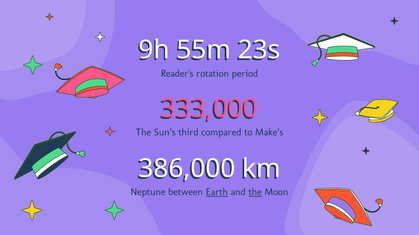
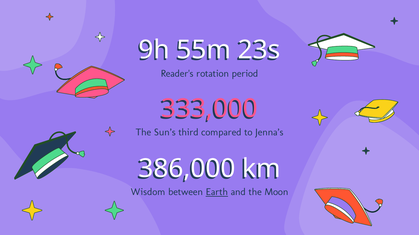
Make’s: Make’s -> Jenna’s (269, 133)
Neptune: Neptune -> Wisdom (148, 193)
the underline: present -> none (255, 193)
